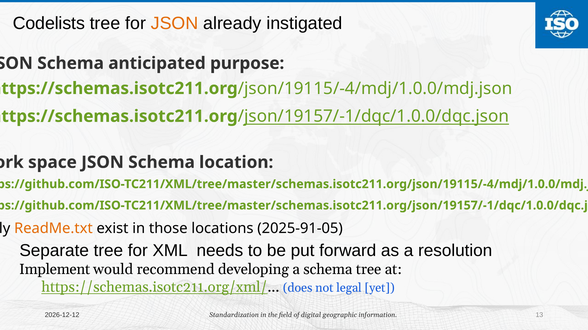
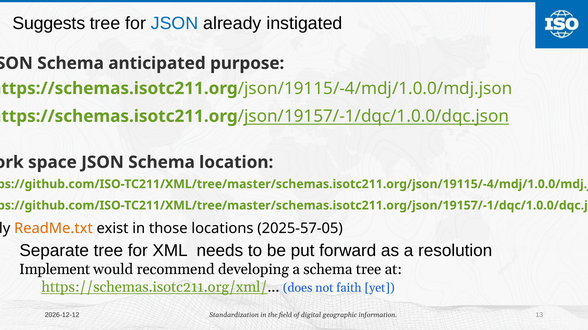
Codelists: Codelists -> Suggests (49, 23)
JSON colour: orange -> blue (175, 23)
2025-91-05: 2025-91-05 -> 2025-57-05 (300, 229)
legal: legal -> faith (349, 289)
